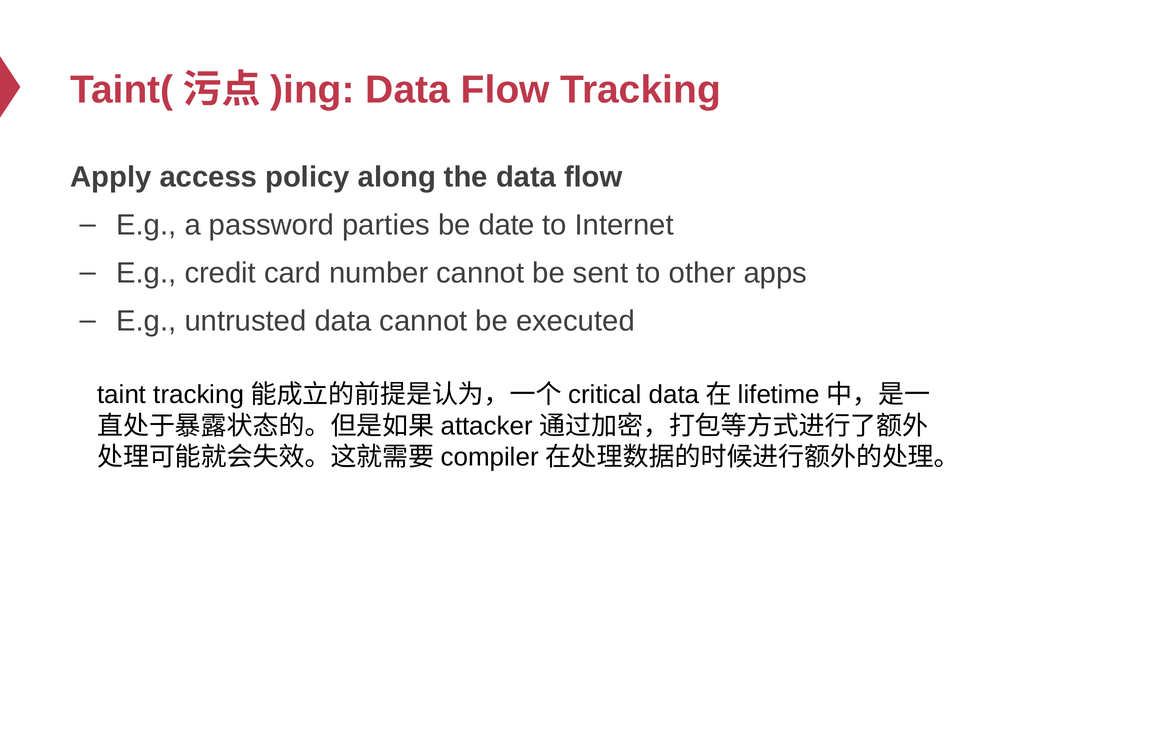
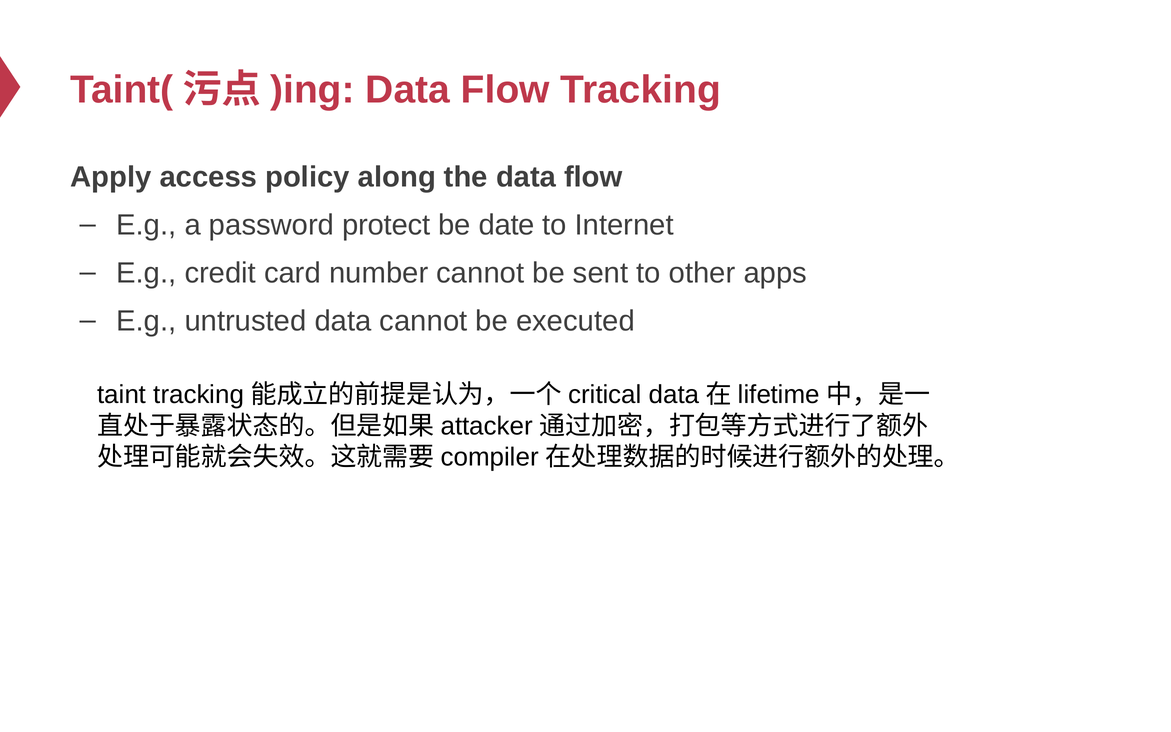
parties: parties -> protect (386, 225)
